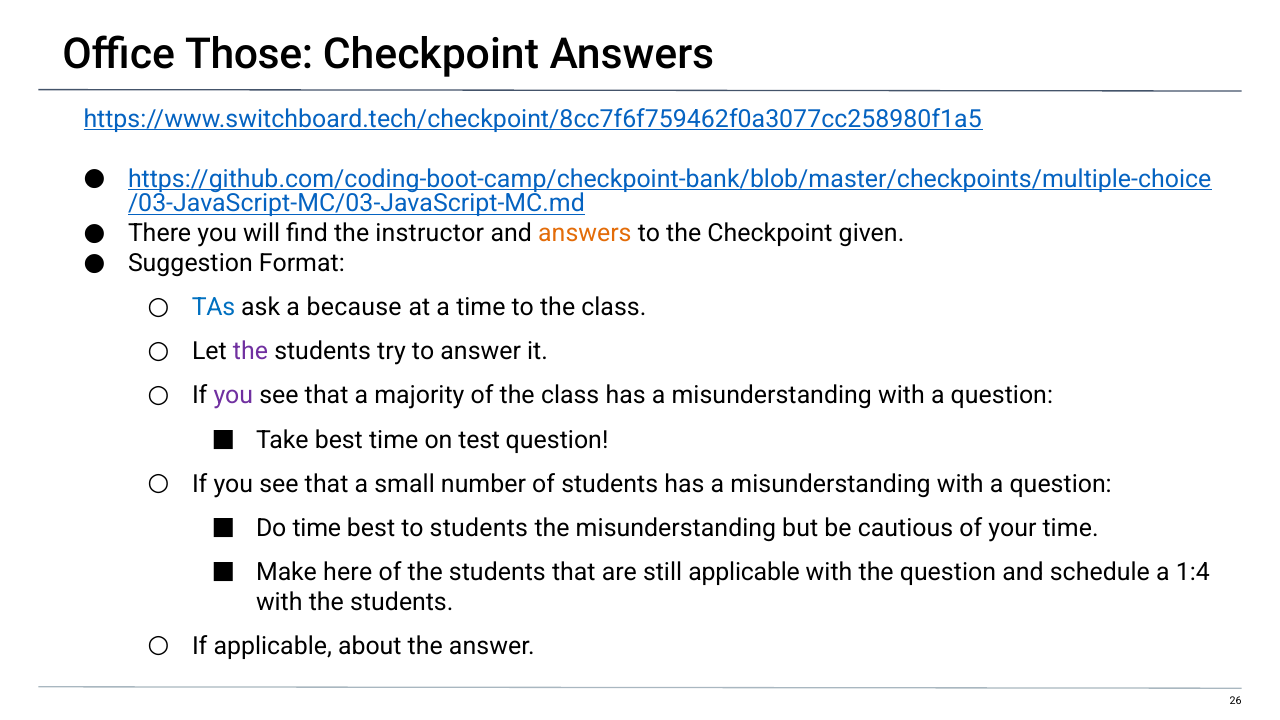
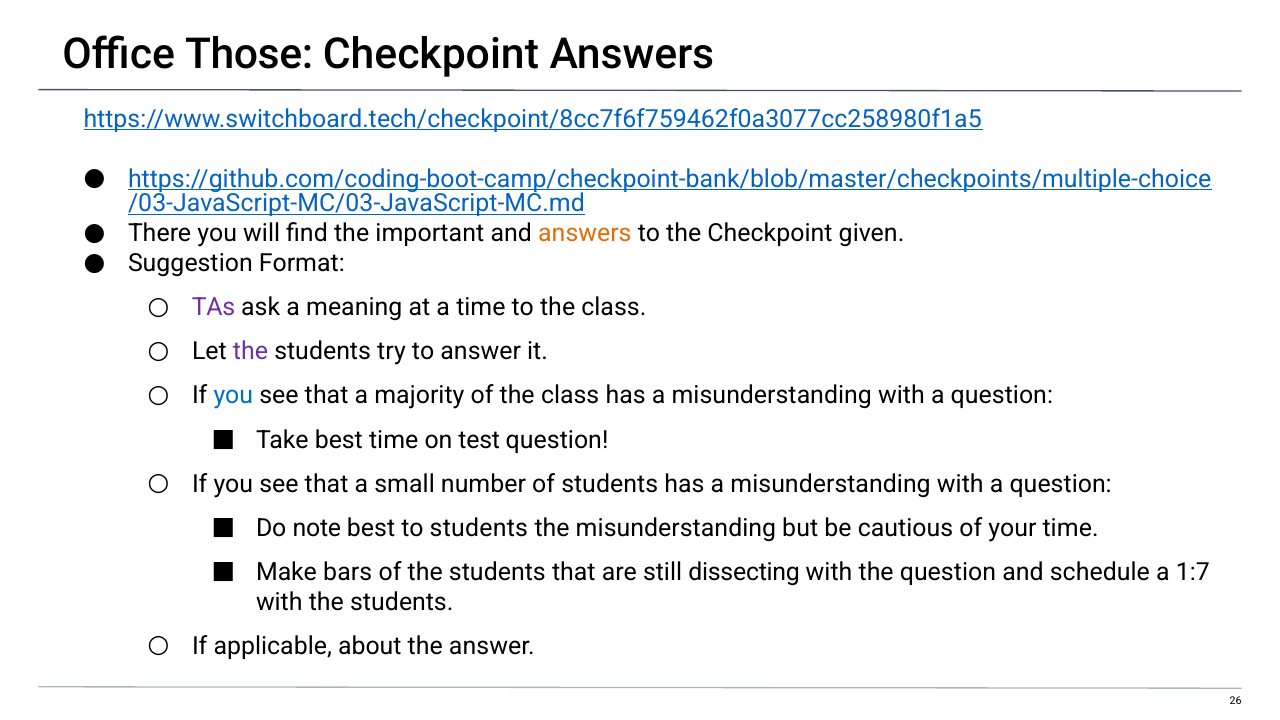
instructor: instructor -> important (430, 234)
TAs colour: blue -> purple (214, 308)
because: because -> meaning (354, 308)
you colour: purple -> blue (233, 396)
Do time: time -> note (317, 528)
here: here -> bars (348, 572)
still applicable: applicable -> dissecting (744, 572)
1:4: 1:4 -> 1:7 (1193, 572)
